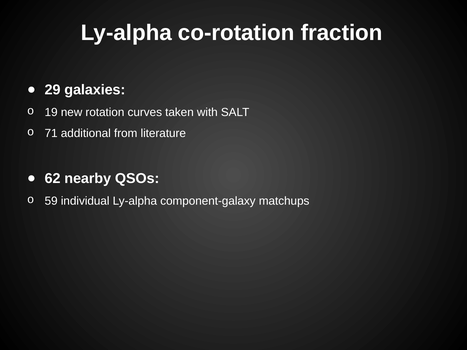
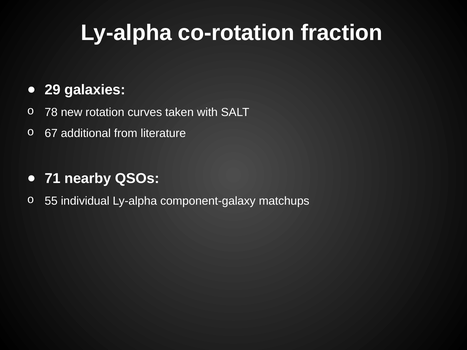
19: 19 -> 78 (51, 112)
71: 71 -> 67 (51, 133)
62: 62 -> 71 (53, 179)
59: 59 -> 55 (51, 201)
